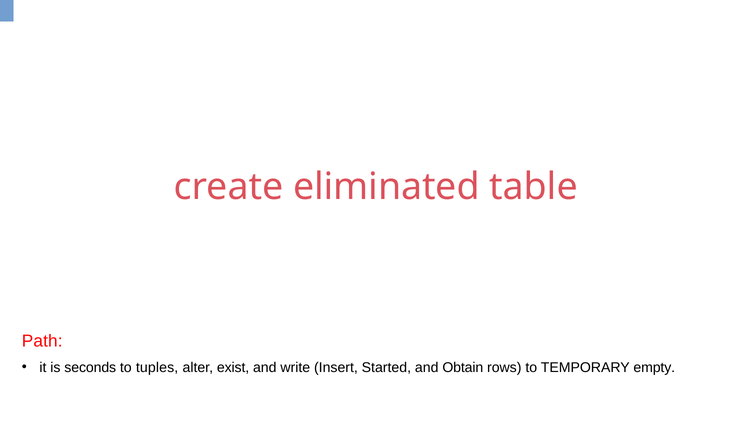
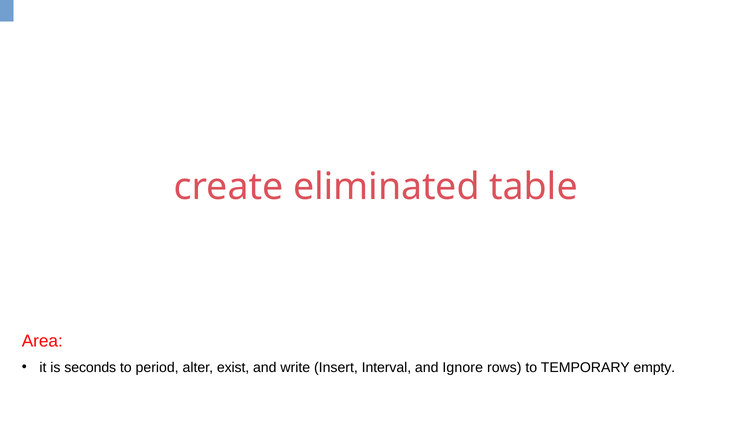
Path: Path -> Area (42, 341)
tuples: tuples -> period (157, 367)
Started: Started -> Interval (386, 367)
Obtain: Obtain -> Ignore (463, 367)
